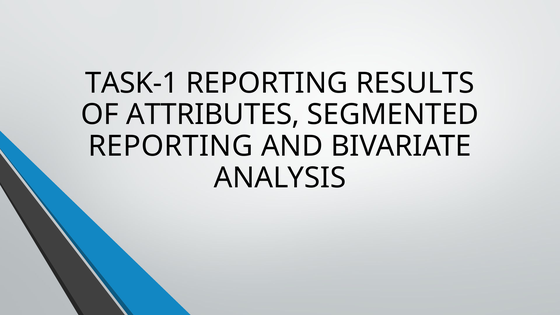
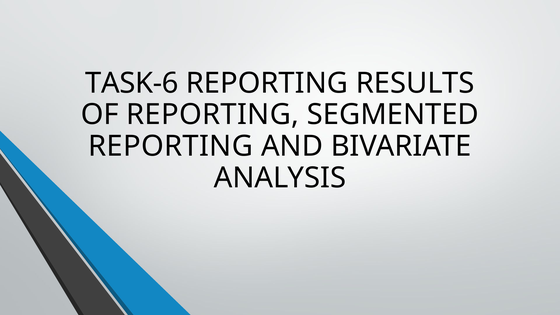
TASK-1: TASK-1 -> TASK-6 (132, 83)
OF ATTRIBUTES: ATTRIBUTES -> REPORTING (213, 115)
